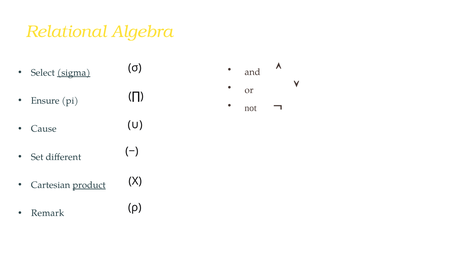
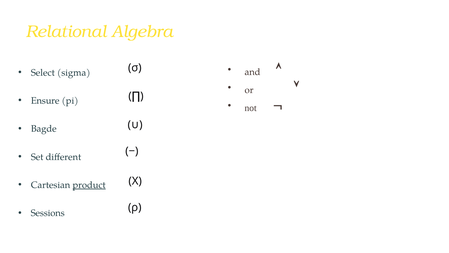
sigma underline: present -> none (74, 72)
Cause: Cause -> Bagde (44, 129)
Remark: Remark -> Sessions (48, 213)
